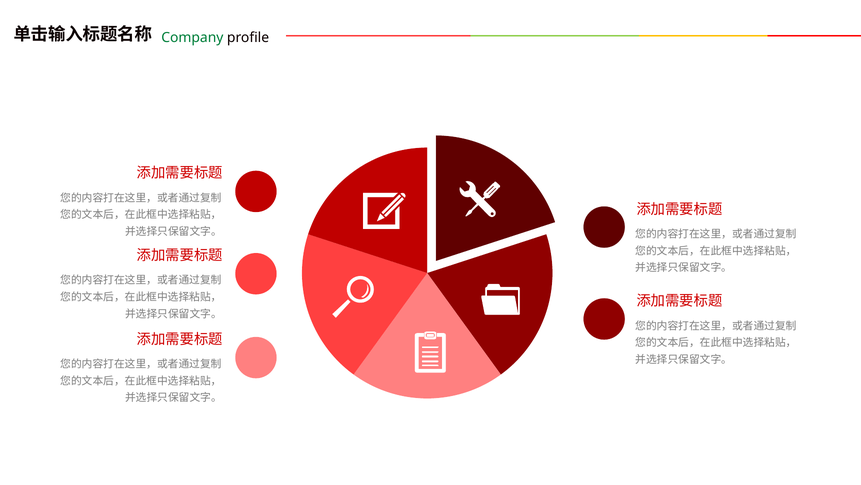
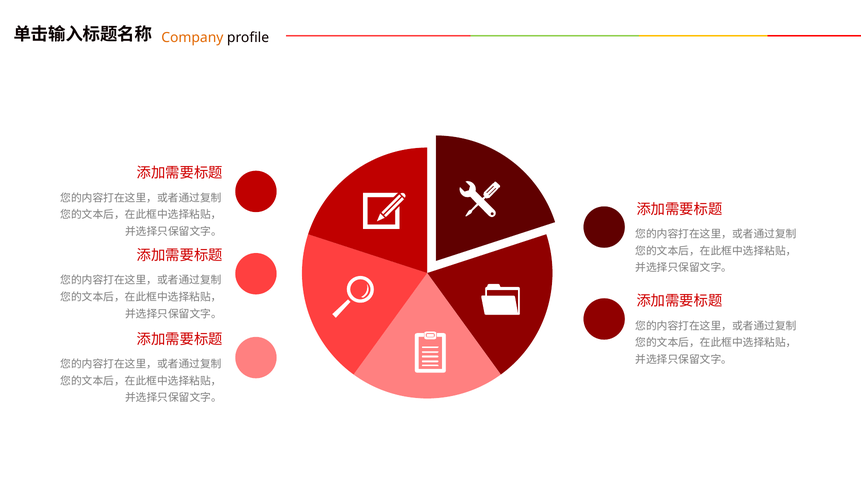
Company colour: green -> orange (192, 37)
